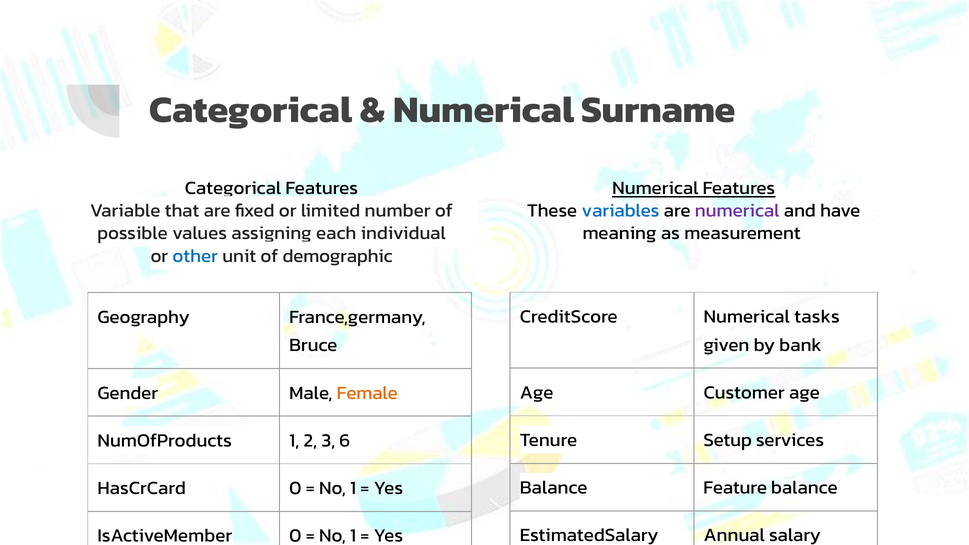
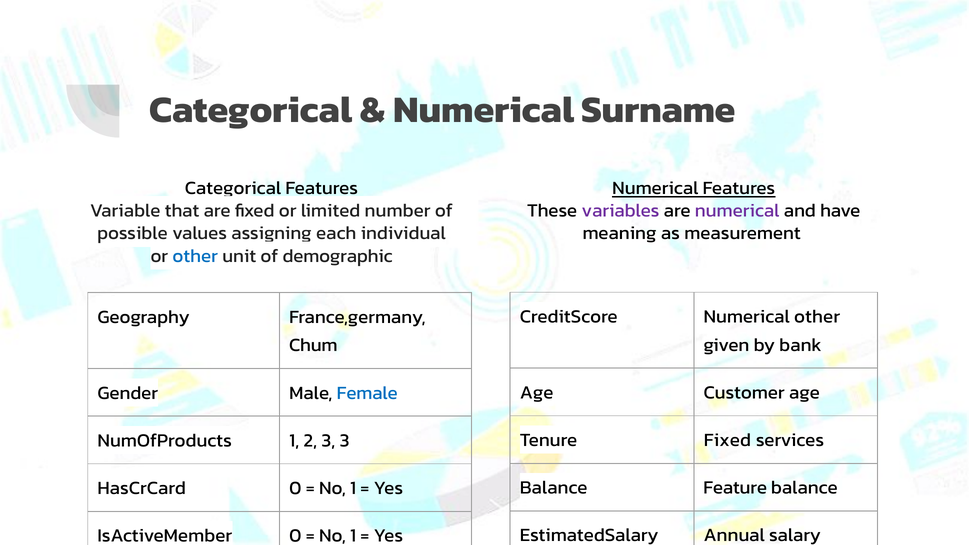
variables colour: blue -> purple (620, 211)
Numerical tasks: tasks -> other (817, 317)
Bruce: Bruce -> Chum (313, 345)
Female colour: orange -> blue (367, 393)
Tenure Setup: Setup -> Fixed (727, 440)
3 6: 6 -> 3 (345, 440)
